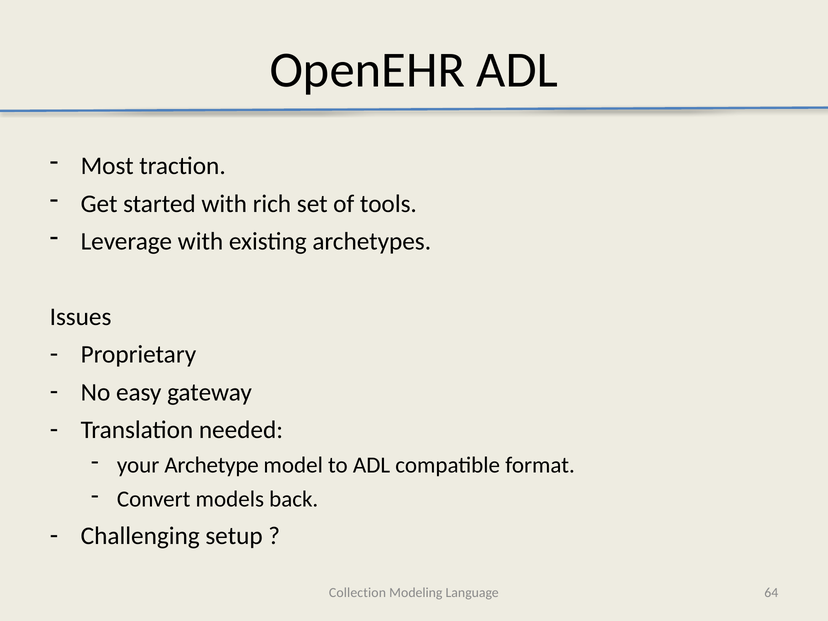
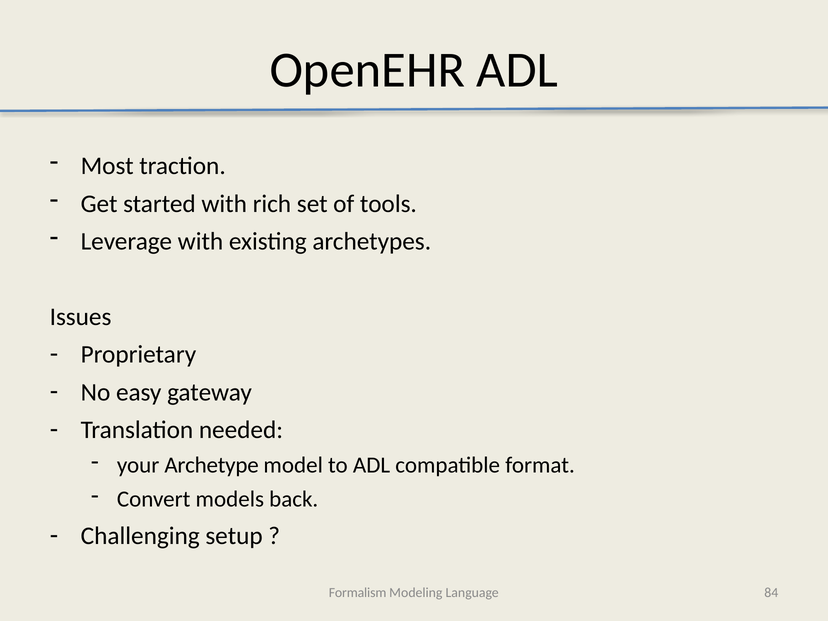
Collection: Collection -> Formalism (358, 593)
64: 64 -> 84 (771, 593)
